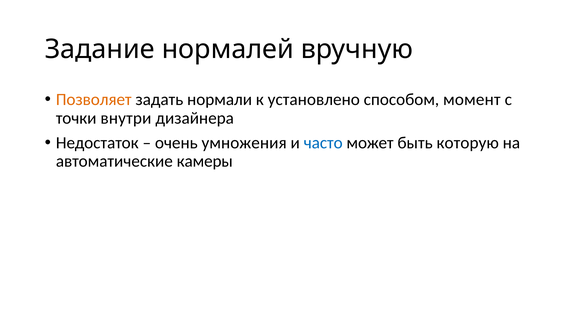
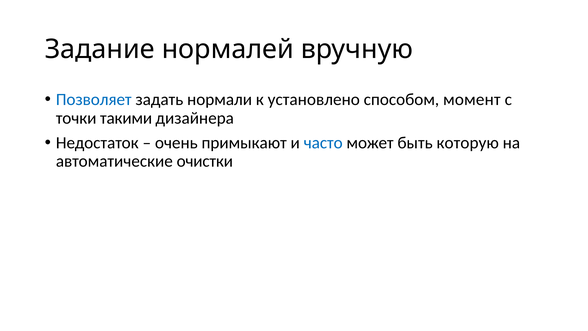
Позволяет colour: orange -> blue (94, 99)
внутри: внутри -> такими (126, 118)
умножения: умножения -> примыкают (244, 143)
камеры: камеры -> очистки (205, 161)
